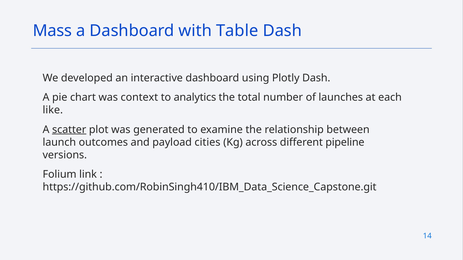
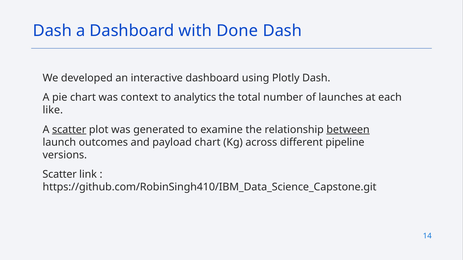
Mass: Mass -> Dash (52, 31)
Table: Table -> Done (237, 31)
between underline: none -> present (348, 130)
payload cities: cities -> chart (208, 143)
Folium: Folium -> Scatter (60, 175)
